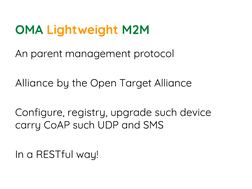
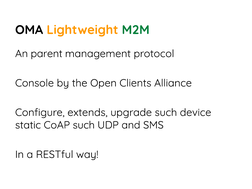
OMA colour: green -> black (29, 30)
Alliance: Alliance -> Console (35, 83)
Target: Target -> Clients (135, 83)
registry: registry -> extends (88, 112)
carry: carry -> static (28, 125)
